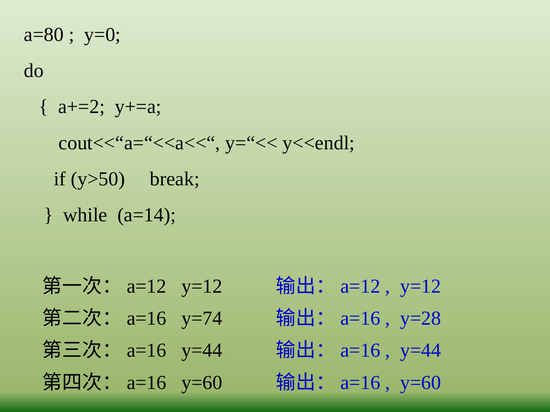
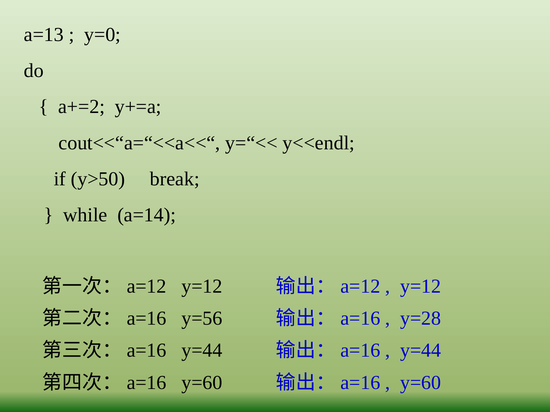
a=80: a=80 -> a=13 (44, 35)
y=74: y=74 -> y=56 (202, 319)
